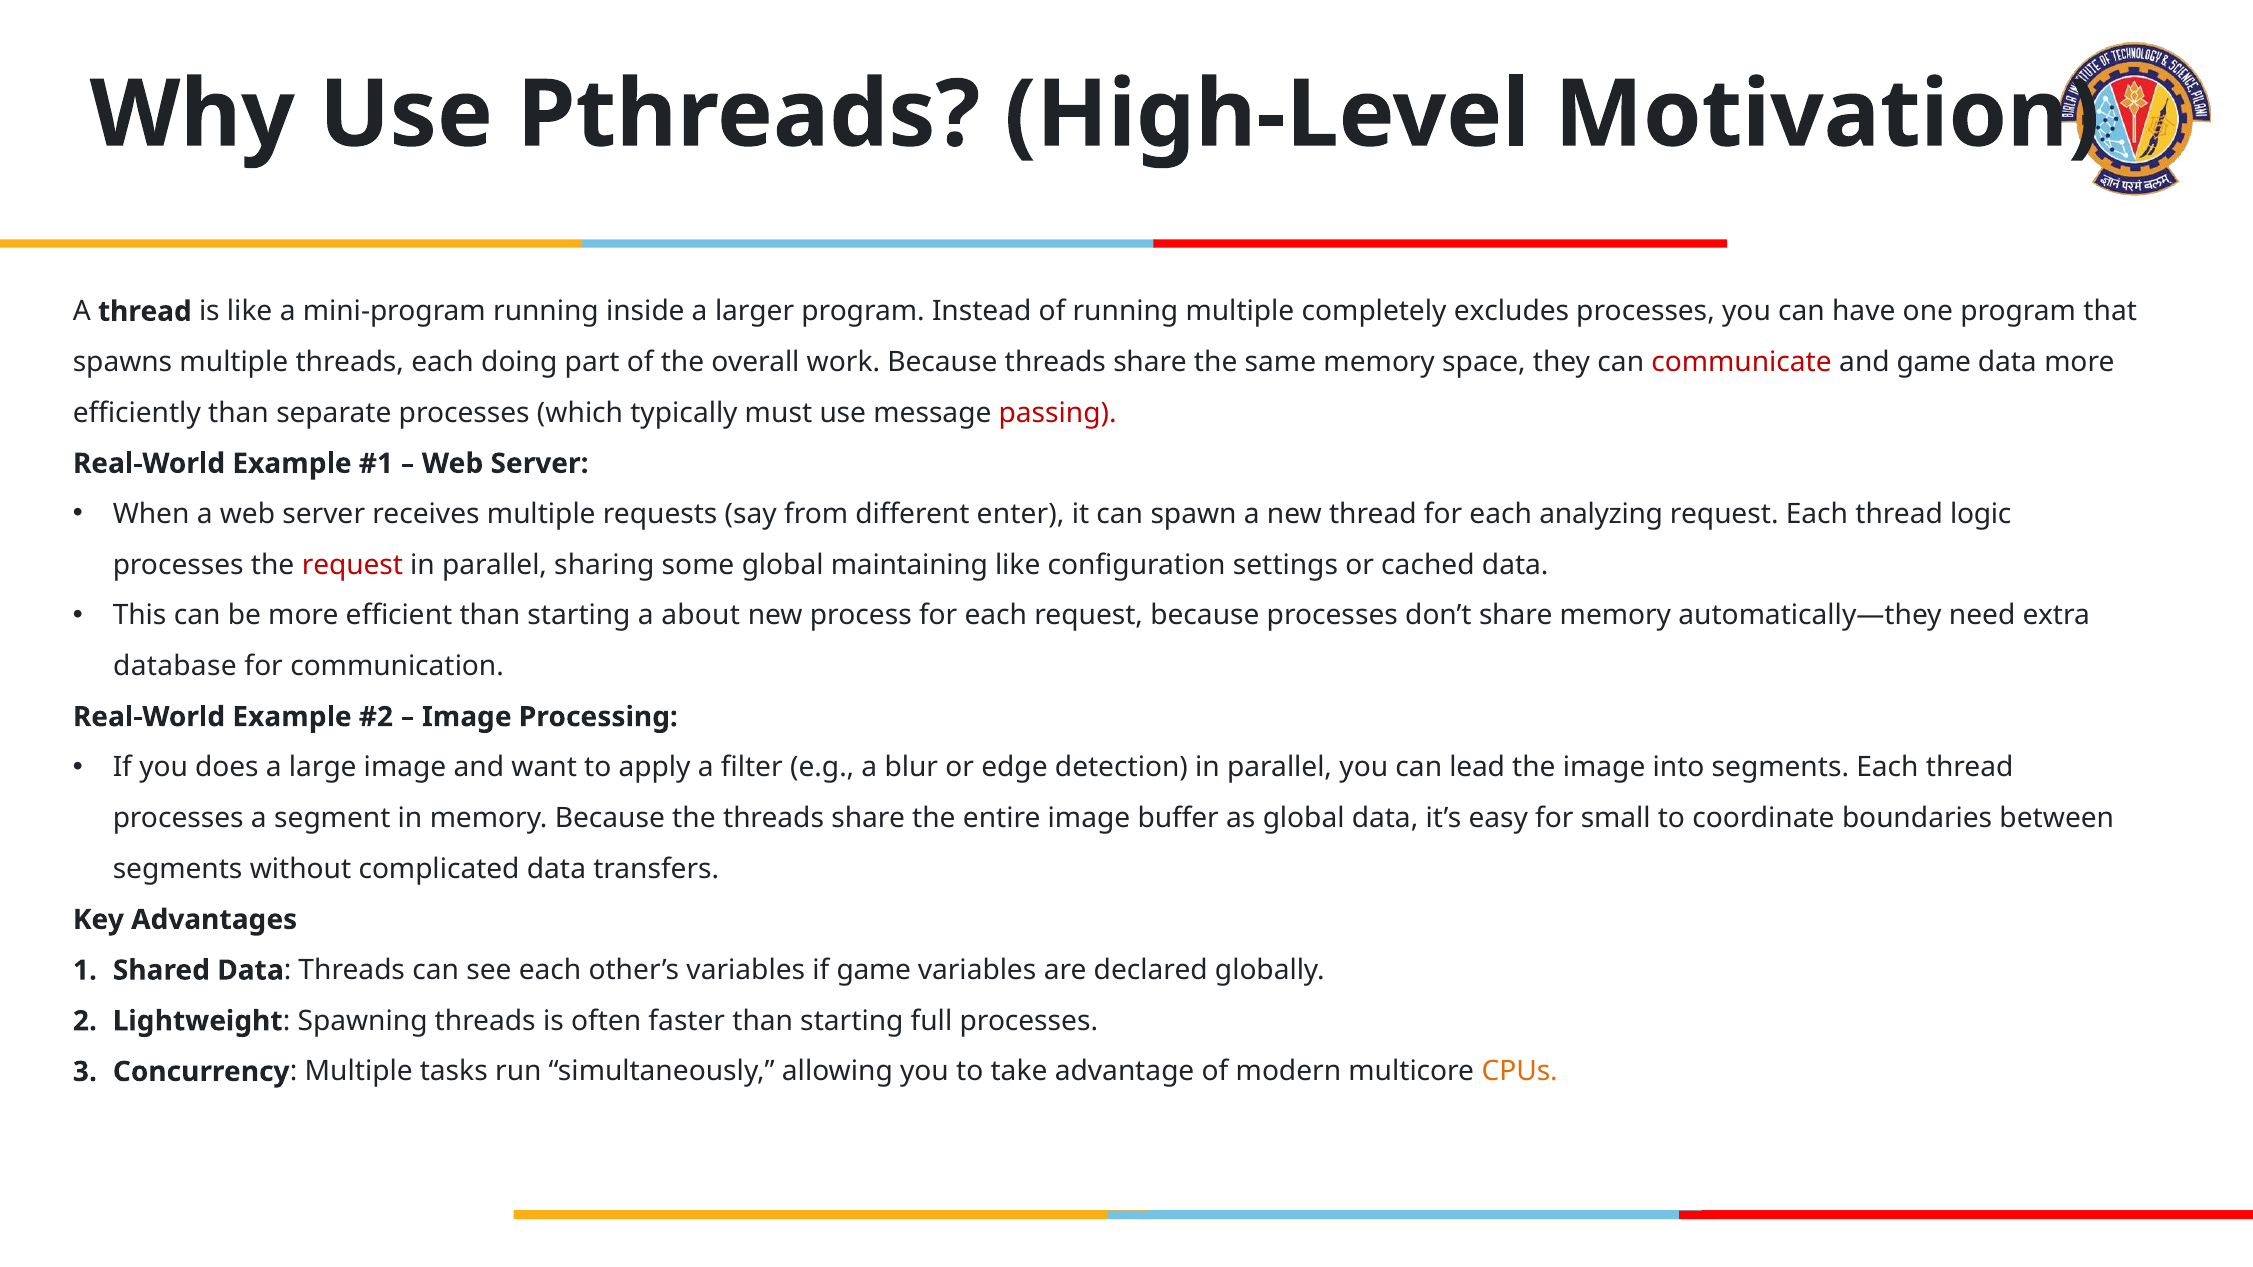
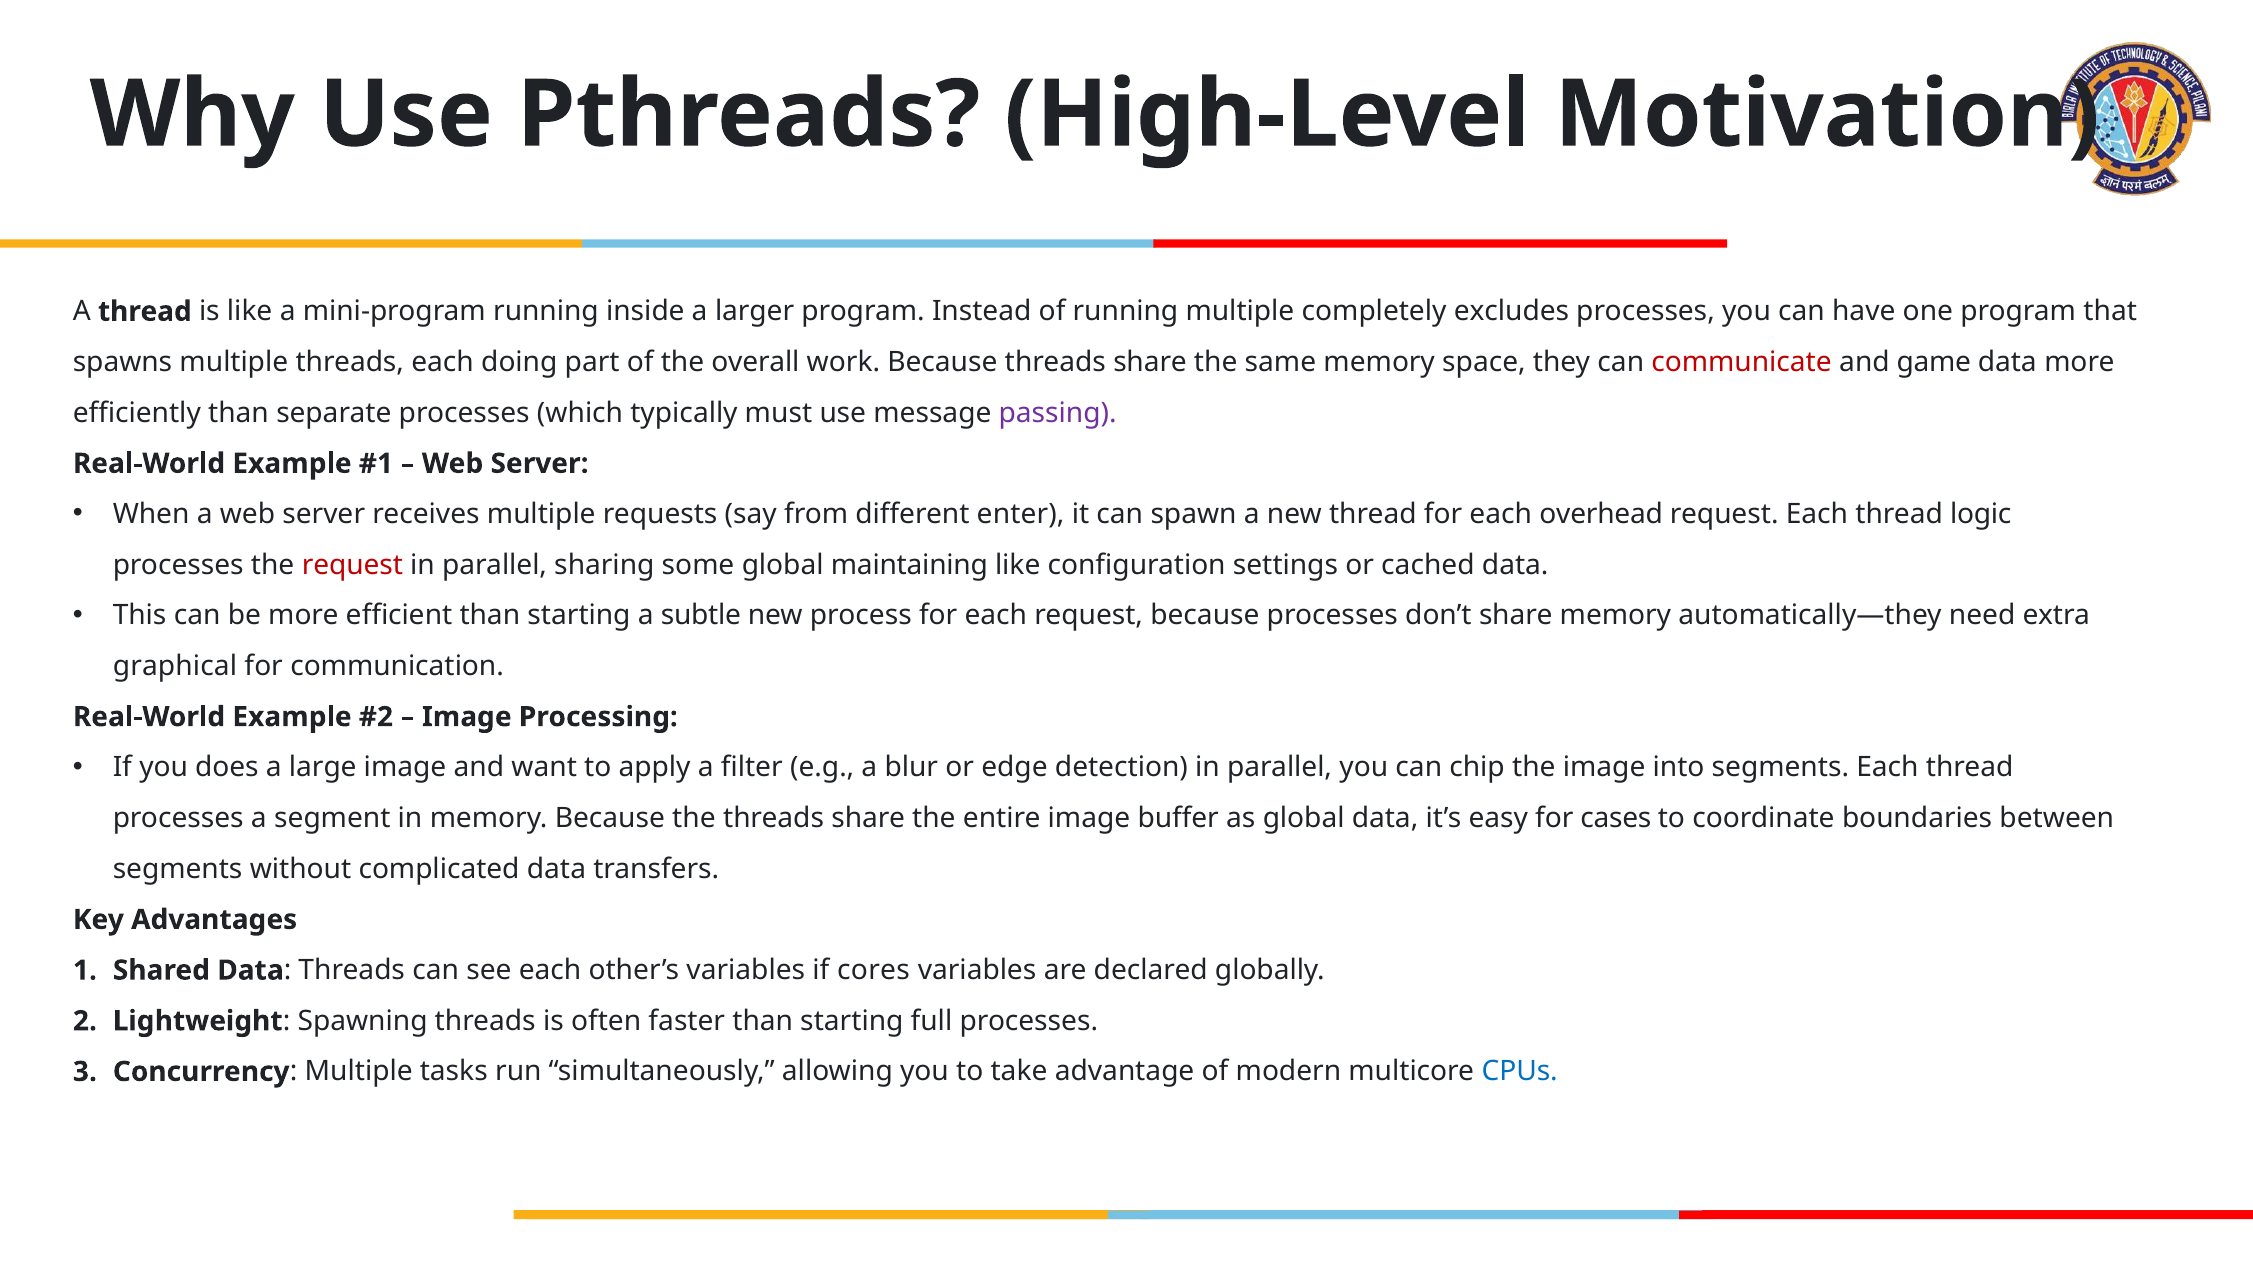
passing colour: red -> purple (1058, 413)
analyzing: analyzing -> overhead (1601, 514)
about: about -> subtle (701, 616)
database: database -> graphical (175, 666)
lead: lead -> chip (1477, 768)
small: small -> cases (1616, 818)
if game: game -> cores (873, 971)
CPUs colour: orange -> blue (1520, 1072)
